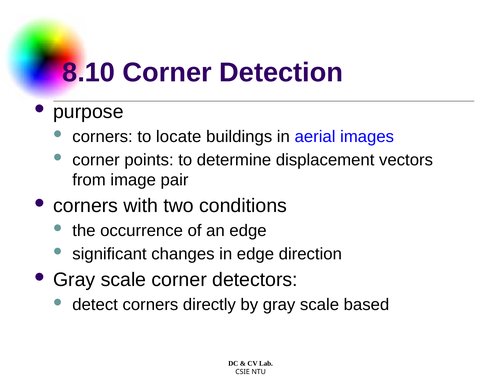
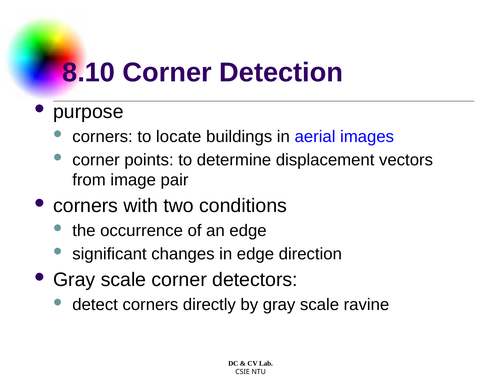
based: based -> ravine (366, 305)
